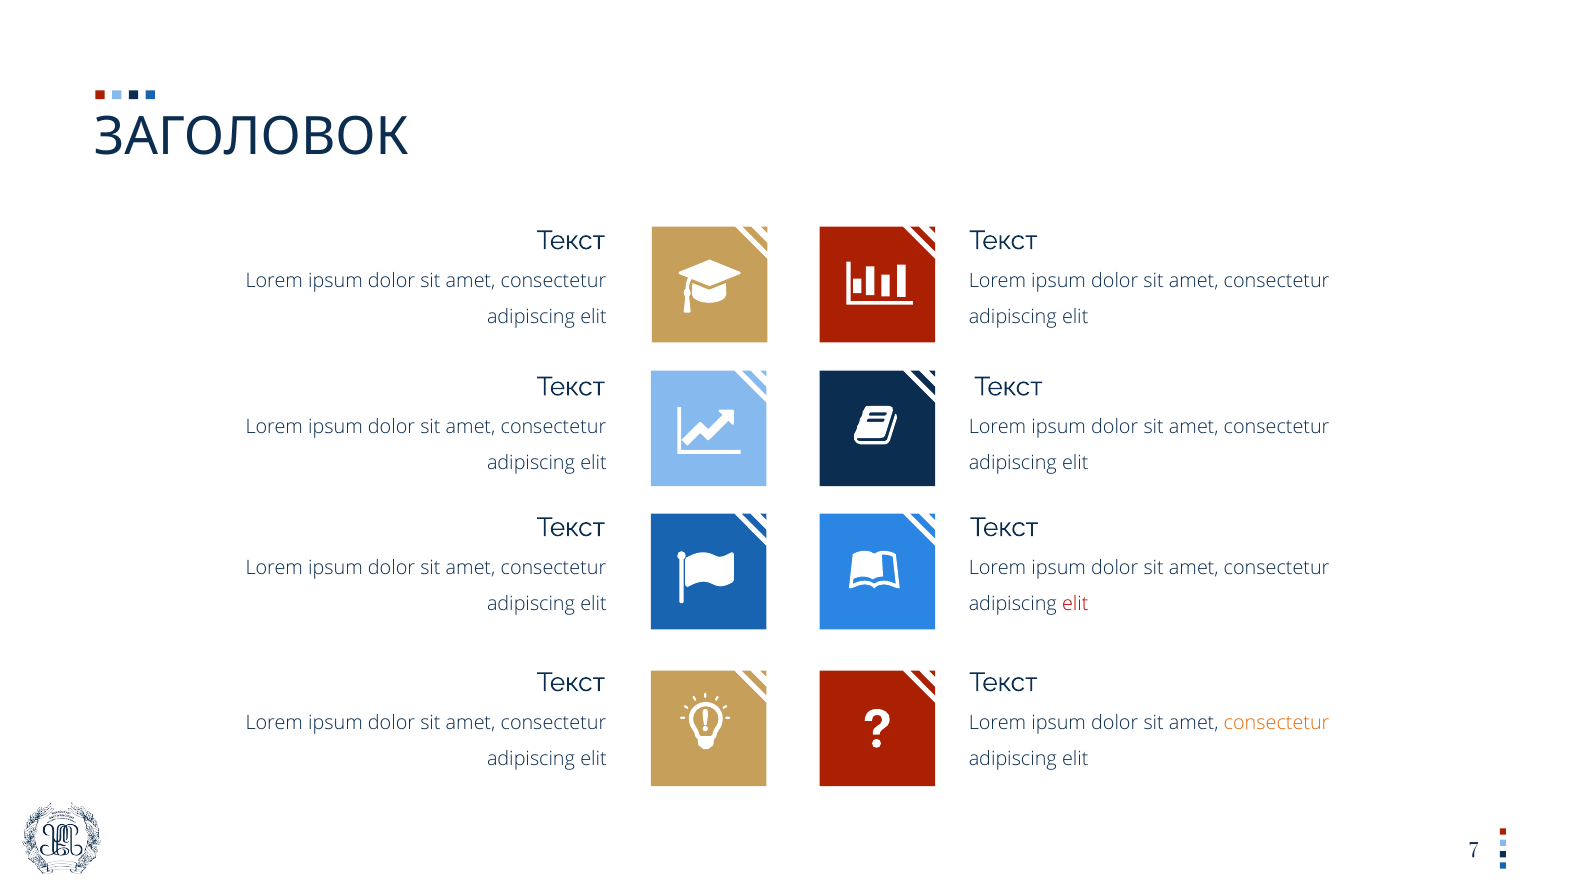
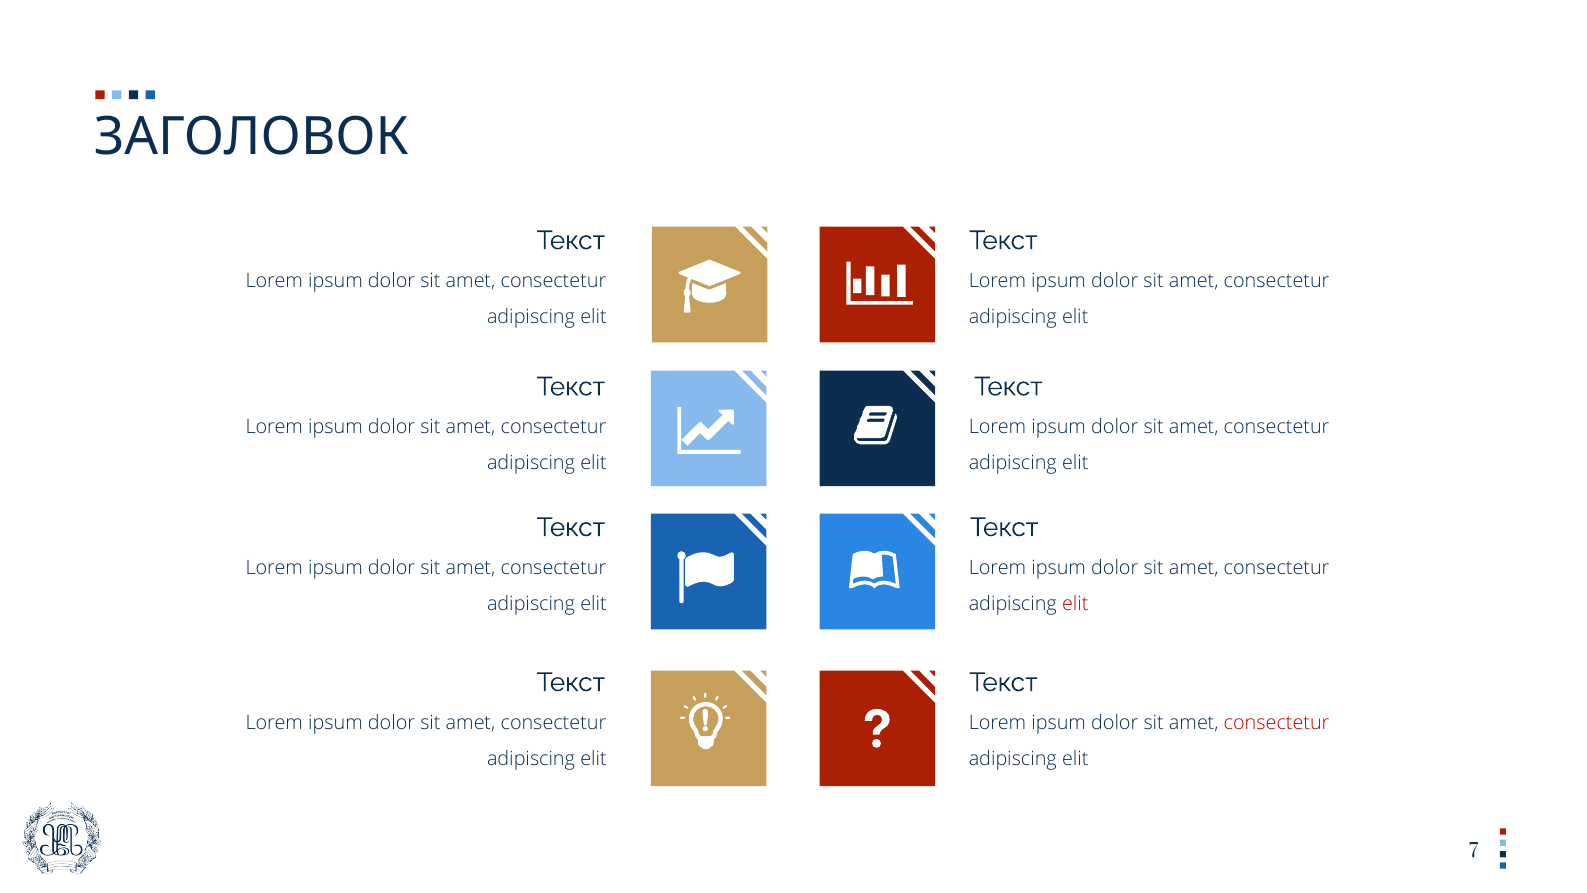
consectetur colour: orange -> red (1277, 723)
